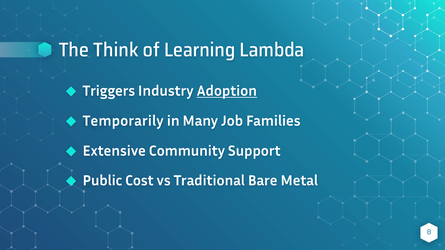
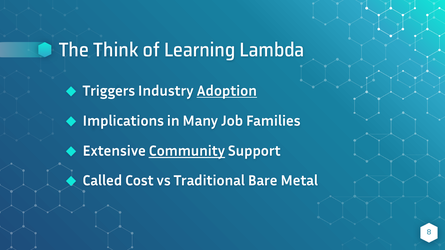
Temporarily: Temporarily -> Implications (123, 121)
Community underline: none -> present (187, 151)
Public: Public -> Called (102, 181)
